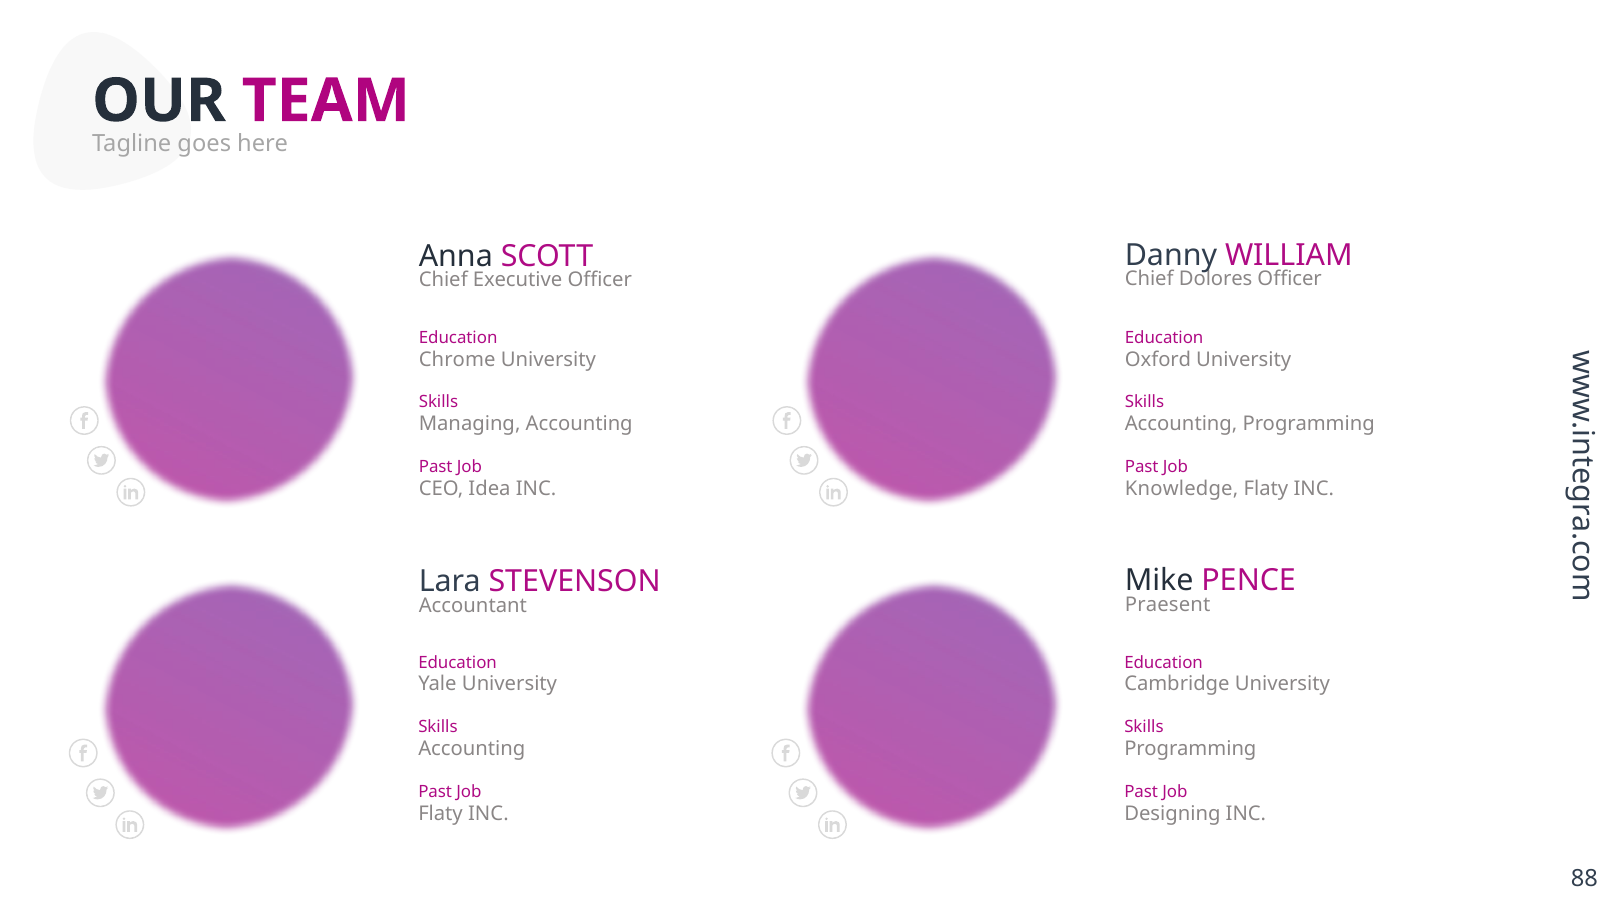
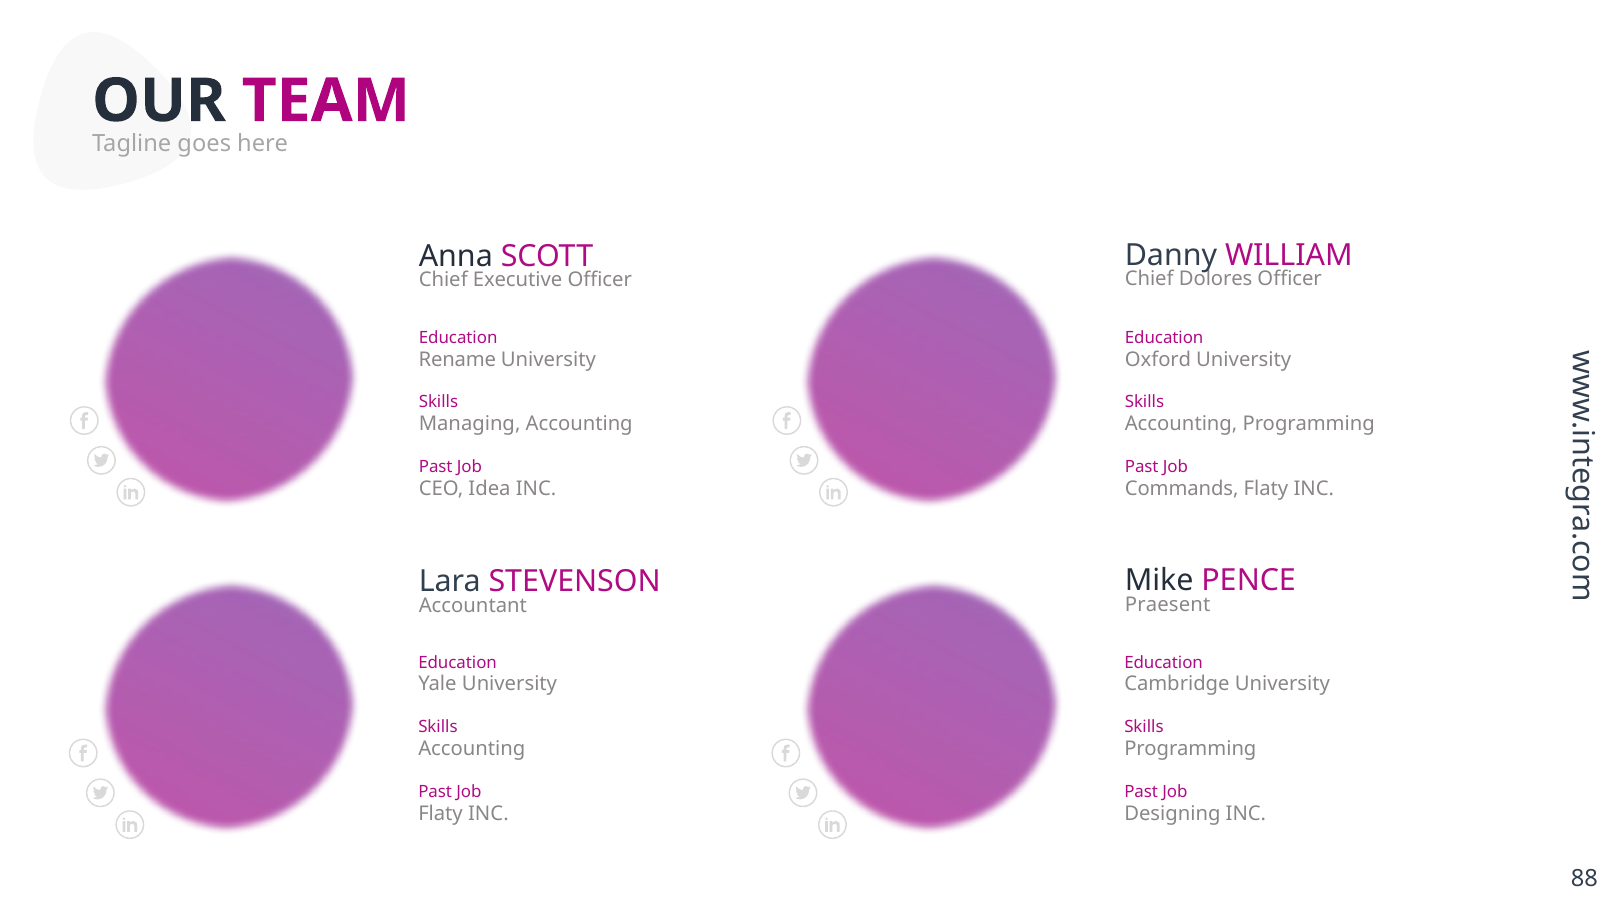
Chrome: Chrome -> Rename (457, 359)
Knowledge: Knowledge -> Commands (1182, 489)
